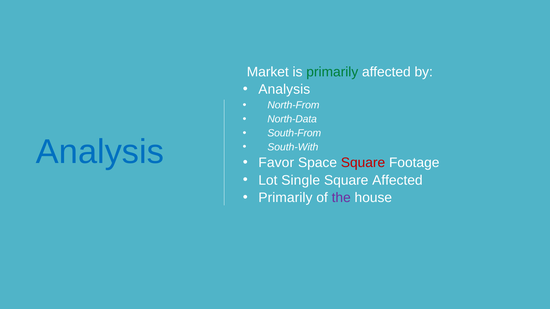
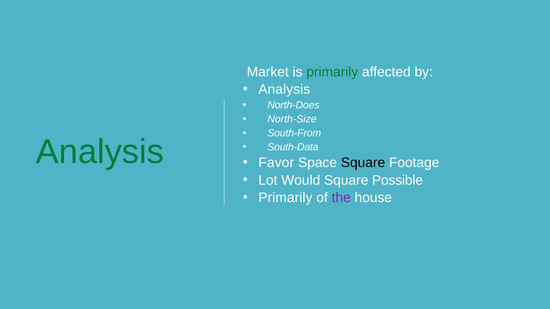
North-From: North-From -> North-Does (293, 105)
North-Data: North-Data -> North-Size (292, 119)
Analysis colour: blue -> green (100, 152)
South-With: South-With -> South-Data (293, 147)
Square colour: red -> black (363, 163)
Single: Single -> Would (301, 180)
Square Affected: Affected -> Possible (397, 180)
